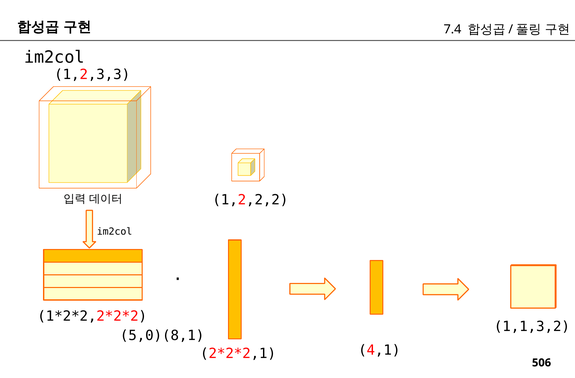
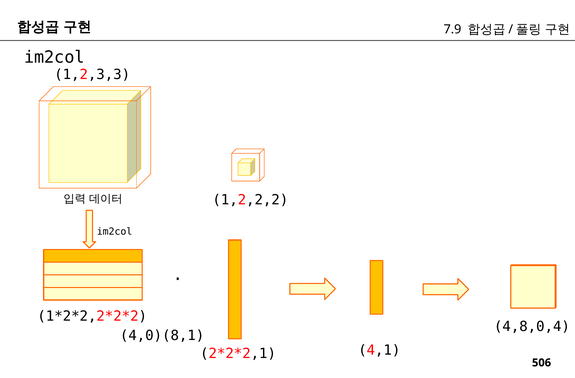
7.4: 7.4 -> 7.9 (452, 29)
1,1,3,2: 1,1,3,2 -> 4,8,0,4 (532, 326)
5,0)(8,1: 5,0)(8,1 -> 4,0)(8,1 (162, 335)
